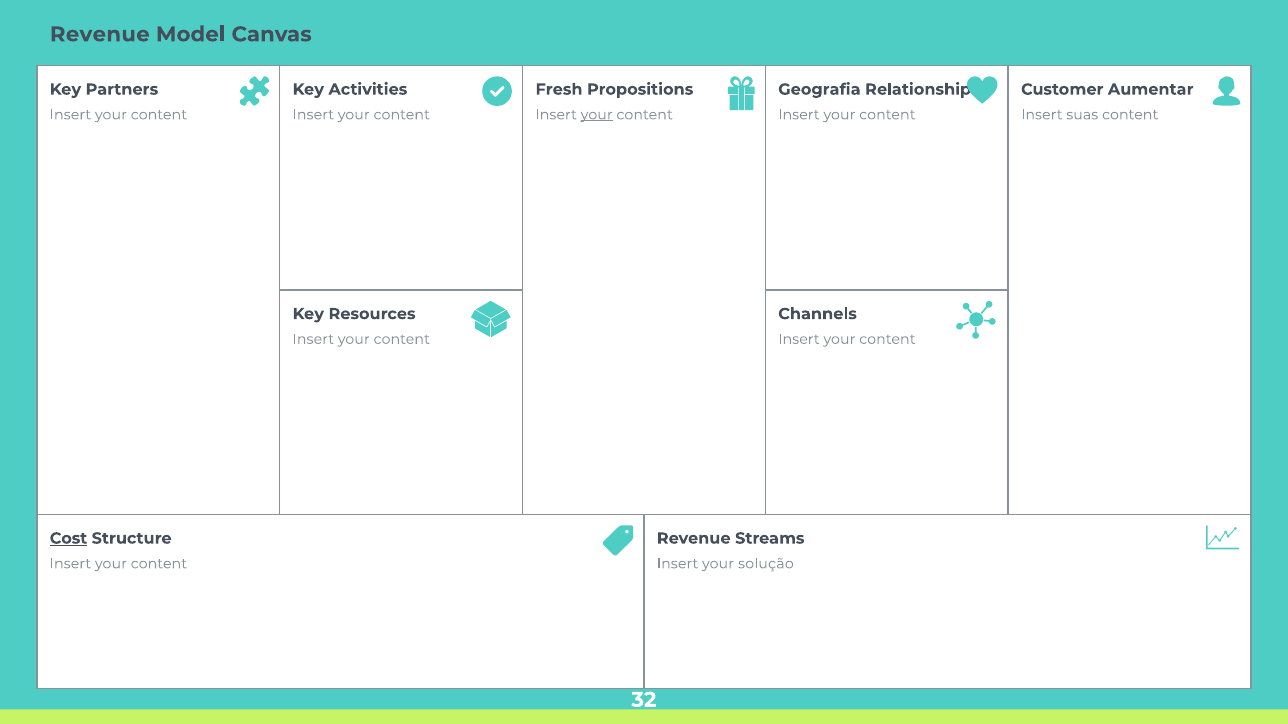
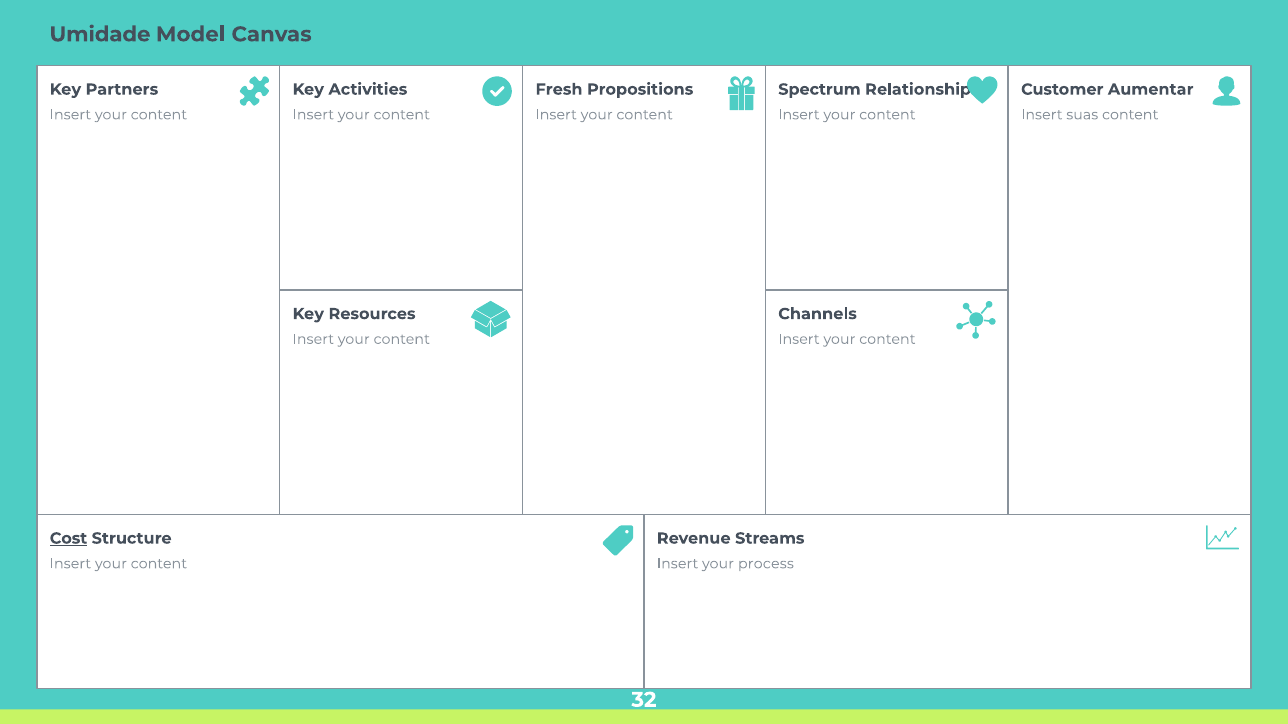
Revenue: Revenue -> Umidade (100, 34)
Geografia: Geografia -> Spectrum (819, 89)
your underline: present -> none (597, 115)
solução: solução -> process (766, 564)
